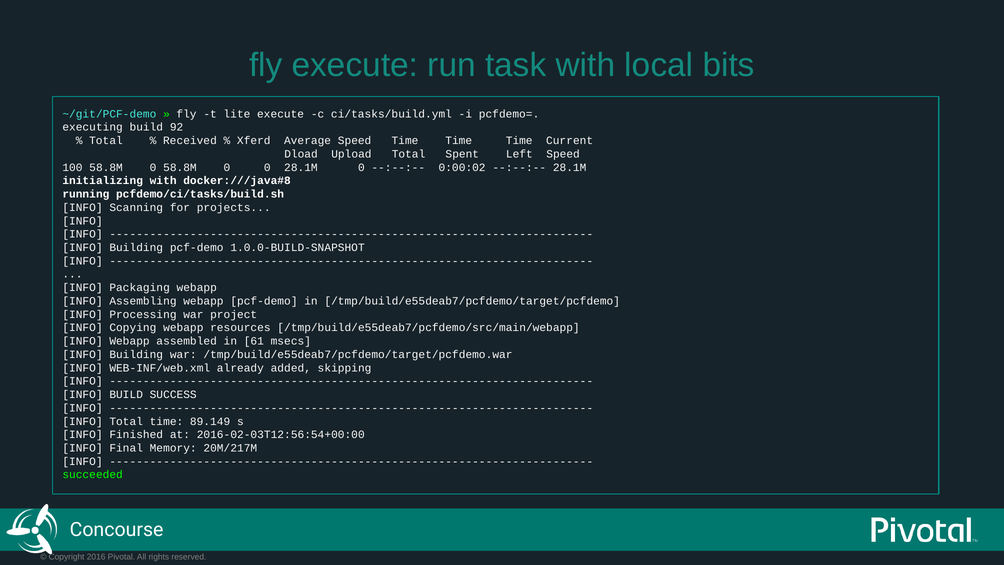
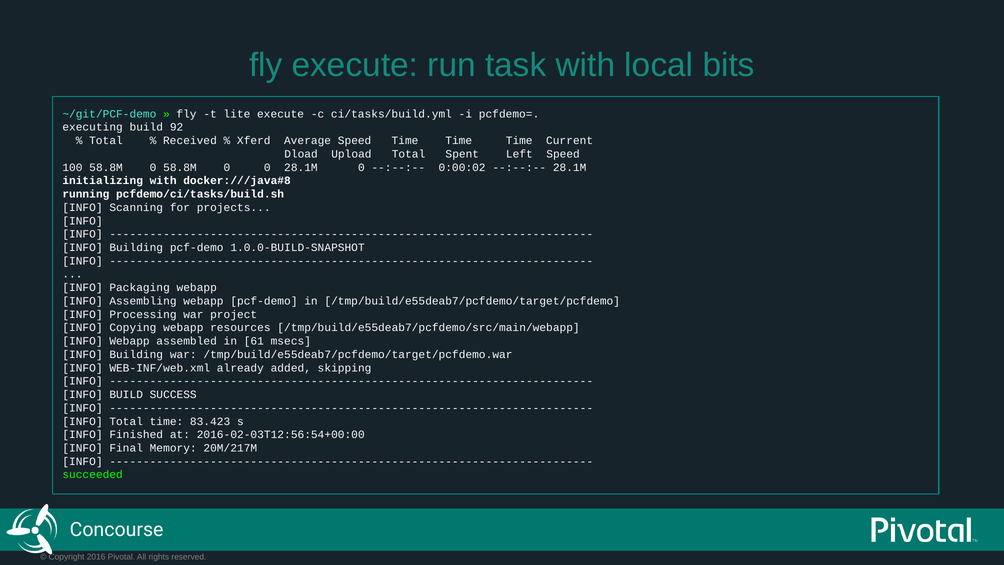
89.149: 89.149 -> 83.423 (210, 421)
